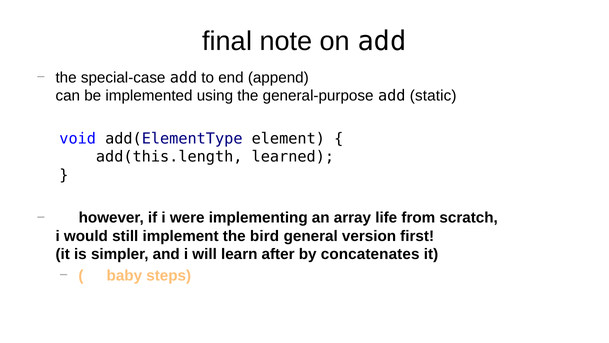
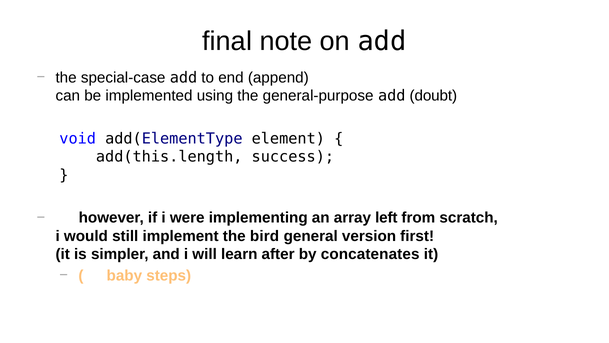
static: static -> doubt (433, 96)
learned: learned -> success (293, 157)
life: life -> left (386, 217)
